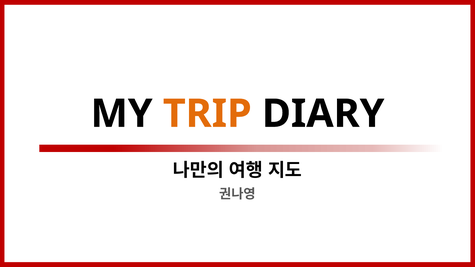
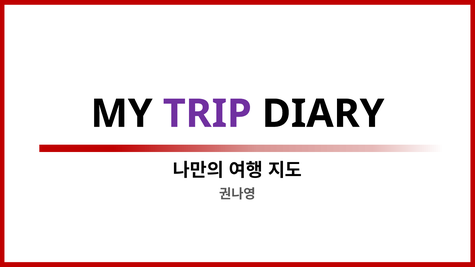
TRIP colour: orange -> purple (207, 114)
